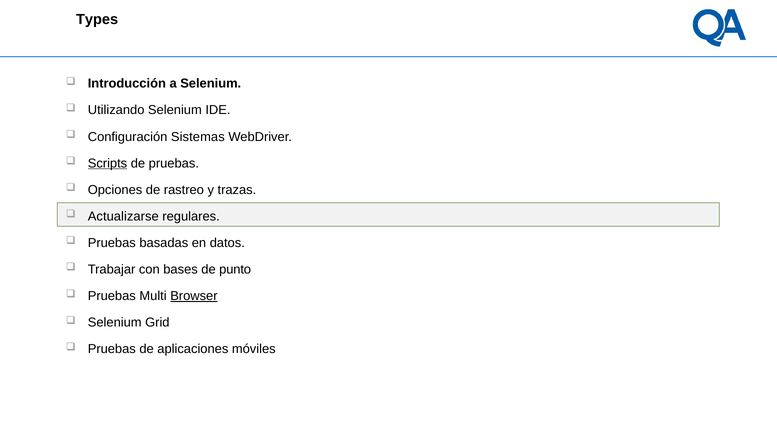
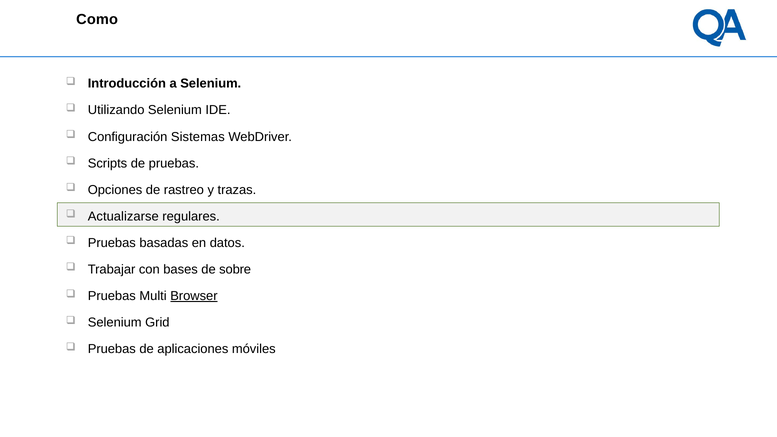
Types: Types -> Como (97, 20)
Scripts underline: present -> none (108, 163)
punto: punto -> sobre (235, 269)
